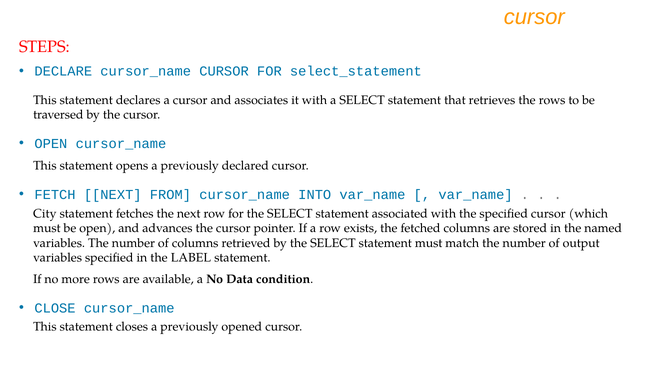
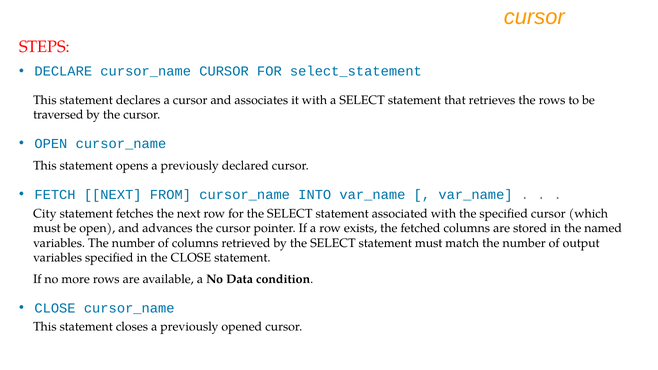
the LABEL: LABEL -> CLOSE (191, 258)
